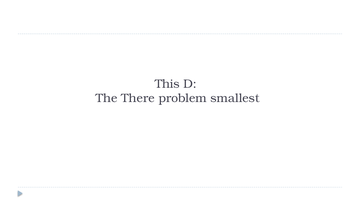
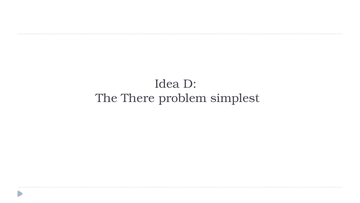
This: This -> Idea (167, 84)
smallest: smallest -> simplest (235, 98)
